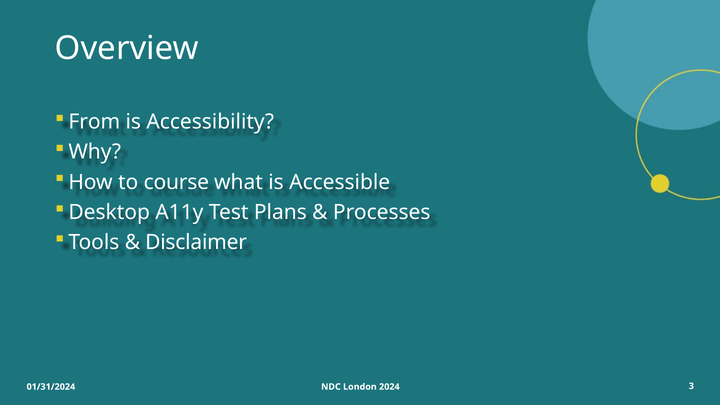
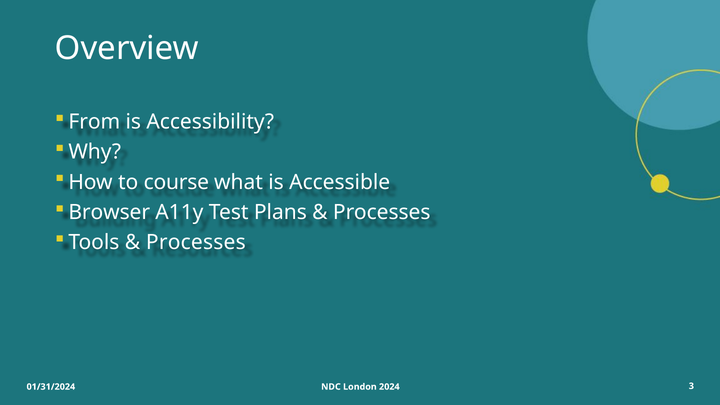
Desktop: Desktop -> Browser (109, 212)
Disclaimer: Disclaimer -> Processes (196, 242)
